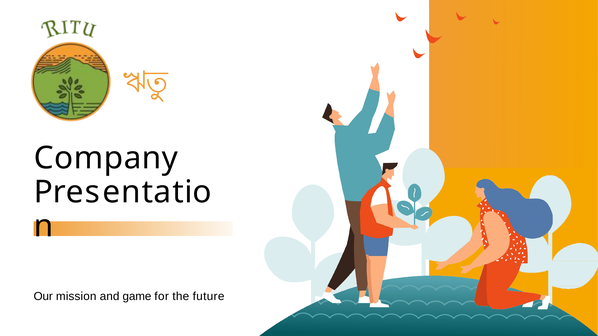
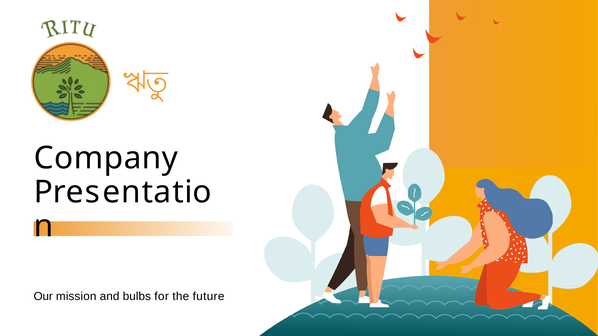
game: game -> bulbs (137, 297)
